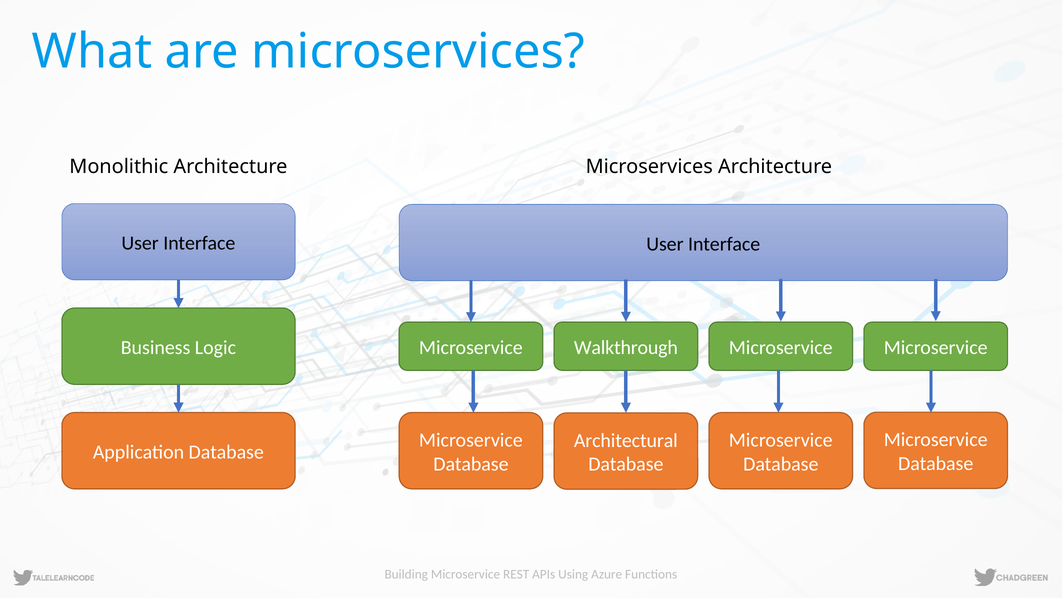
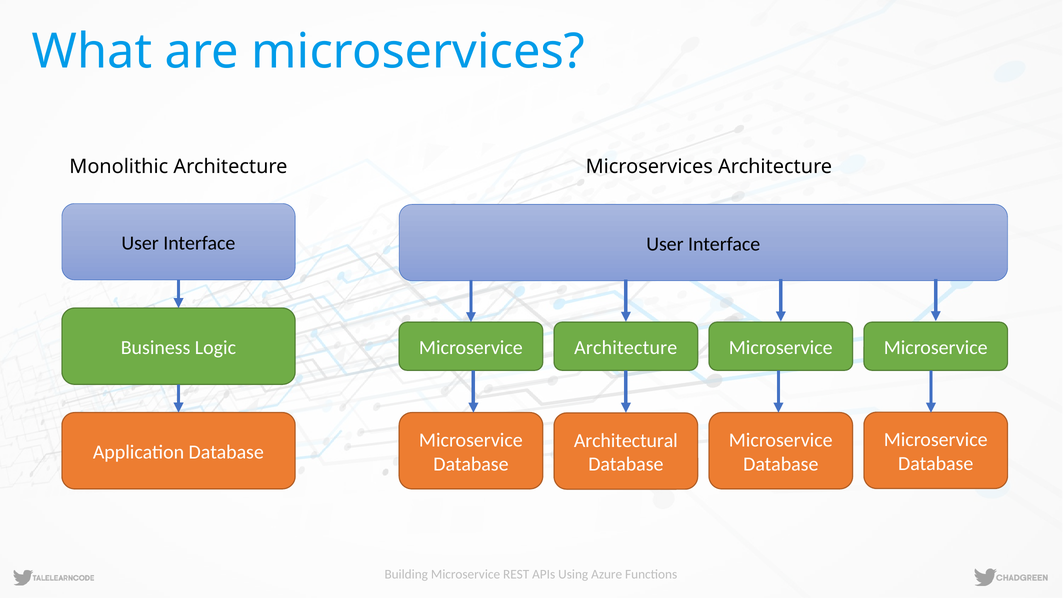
Microservice Walkthrough: Walkthrough -> Architecture (626, 348)
